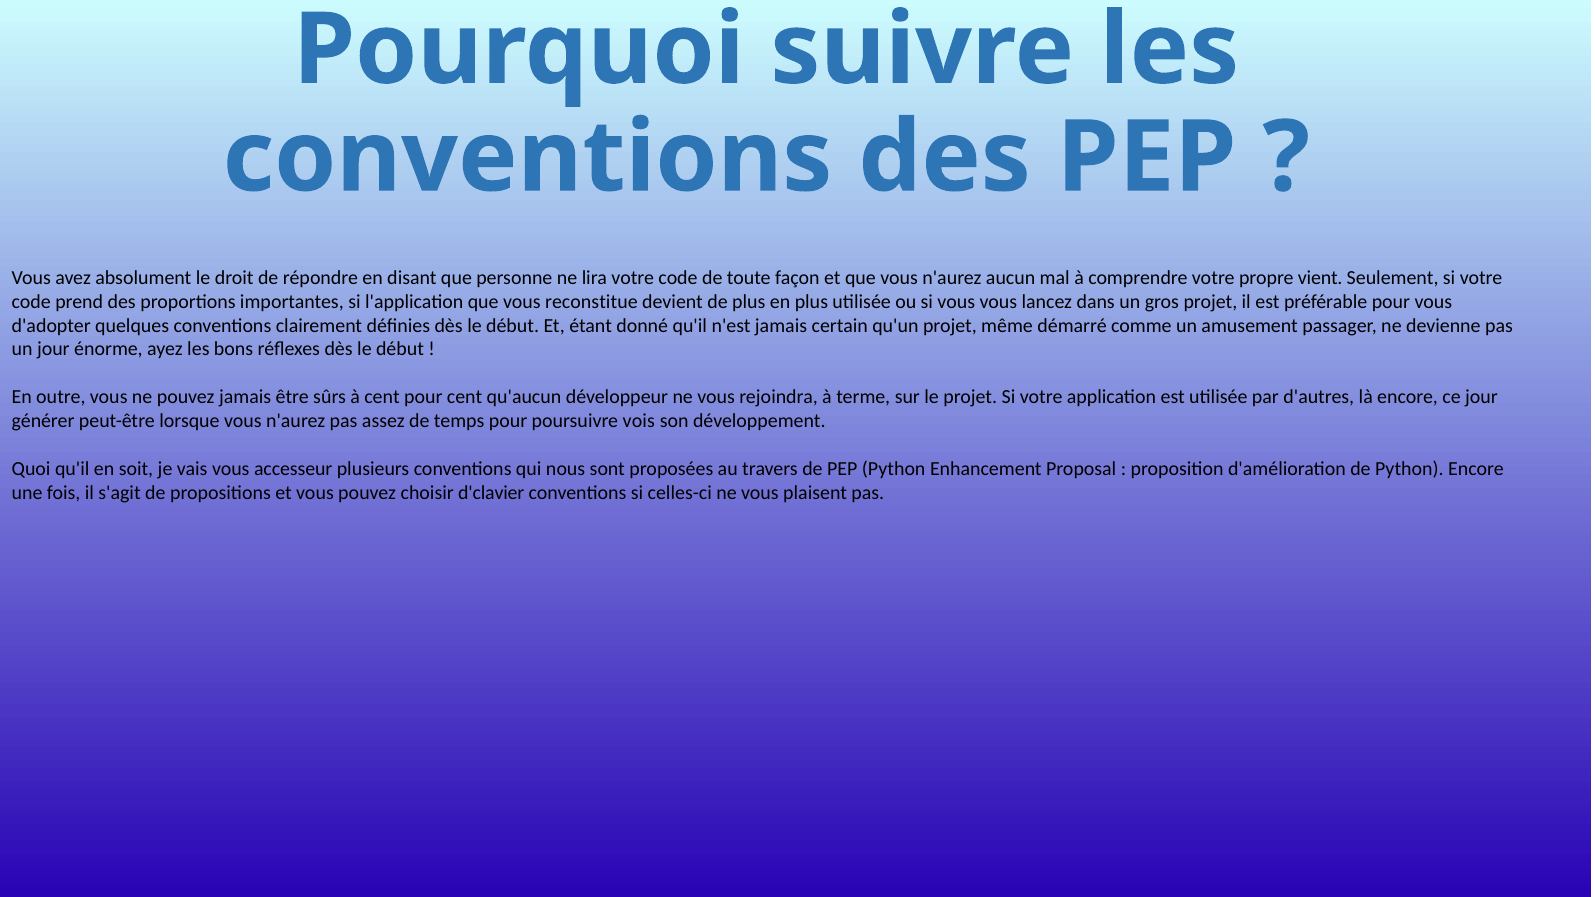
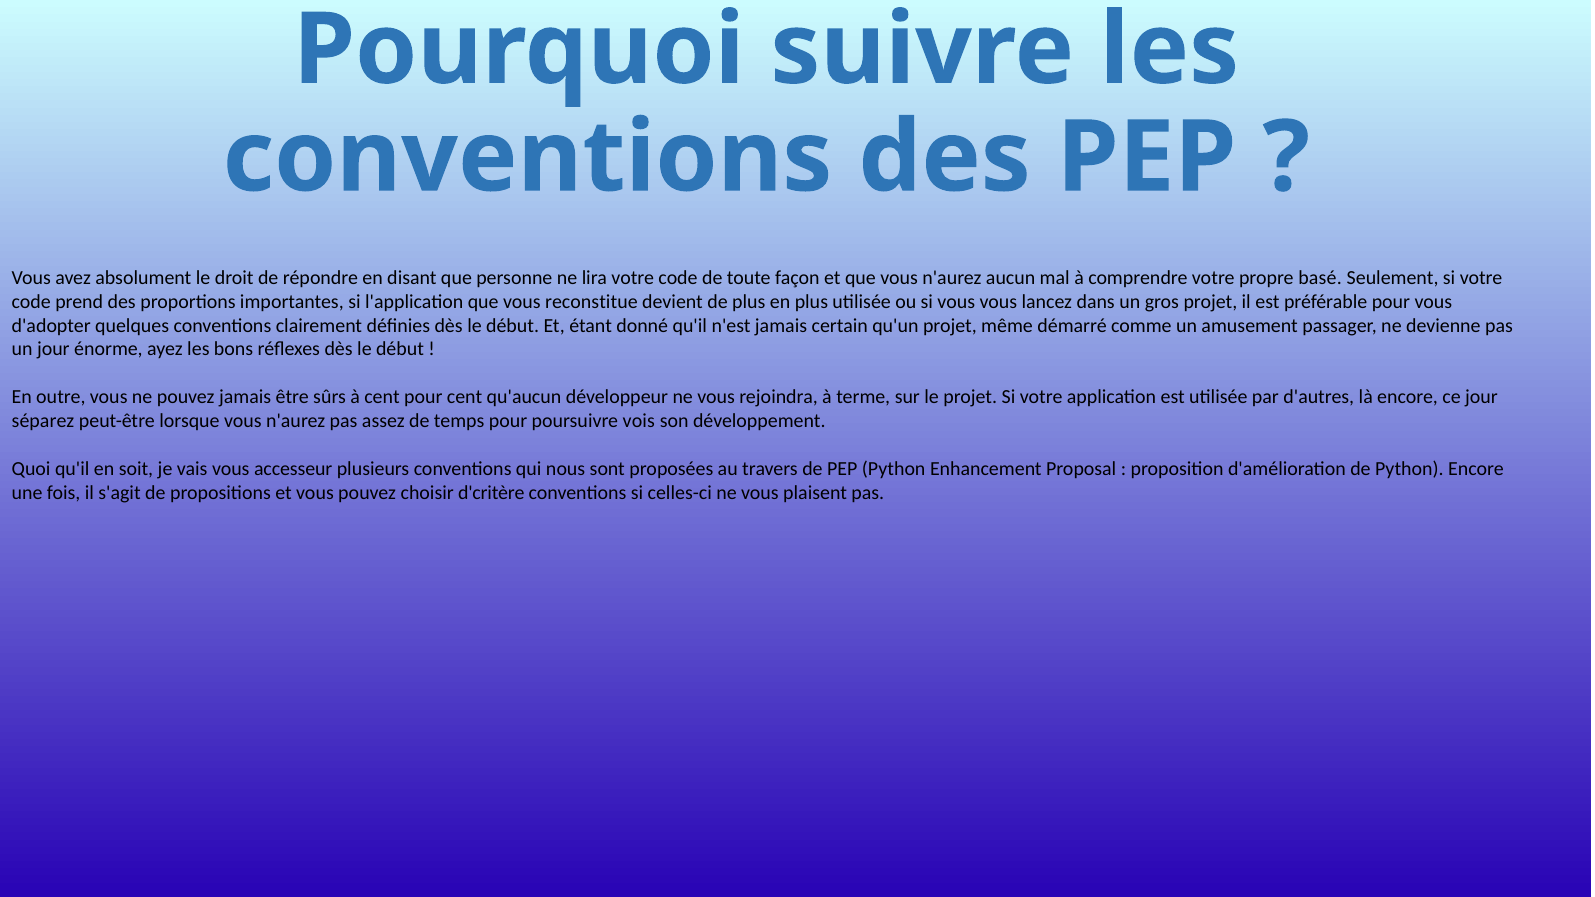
vient: vient -> basé (1320, 278)
générer: générer -> séparez (43, 421)
d'clavier: d'clavier -> d'critère (491, 493)
